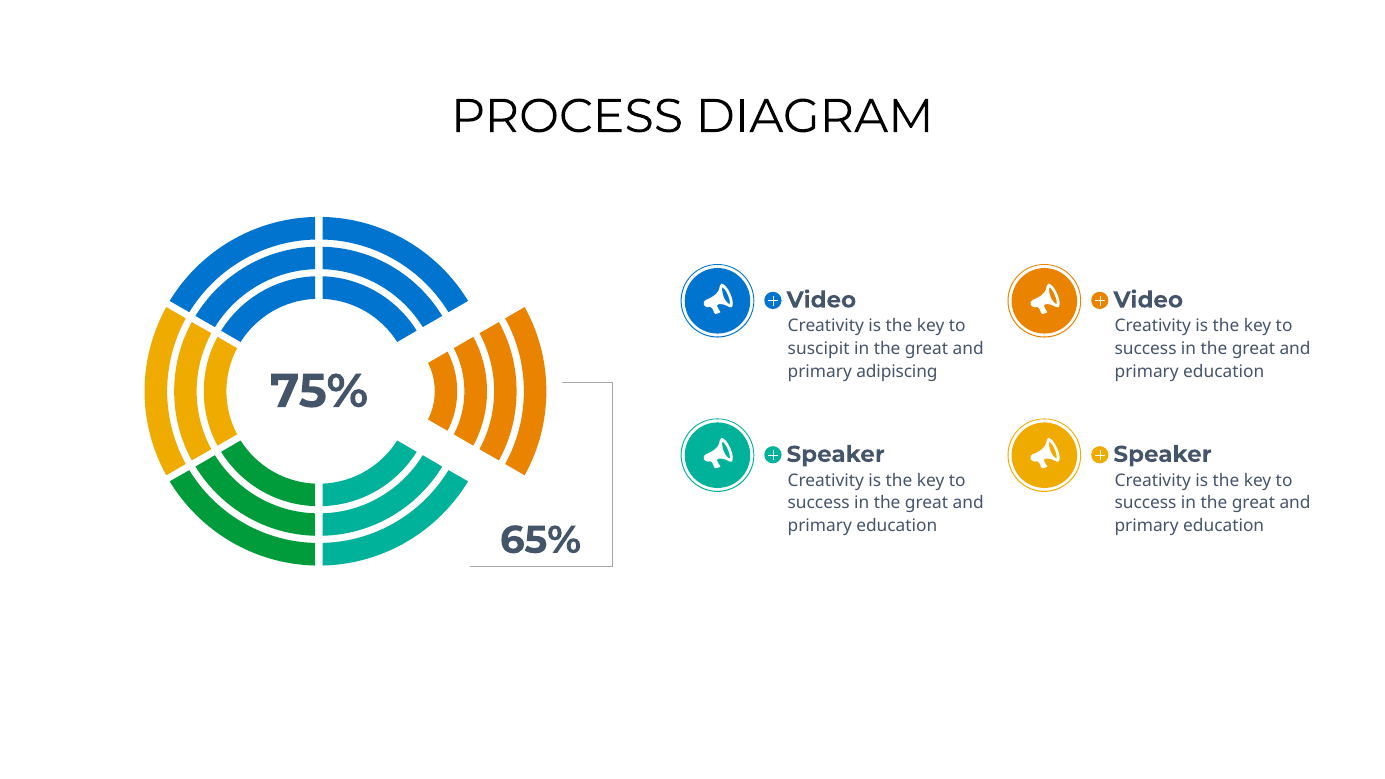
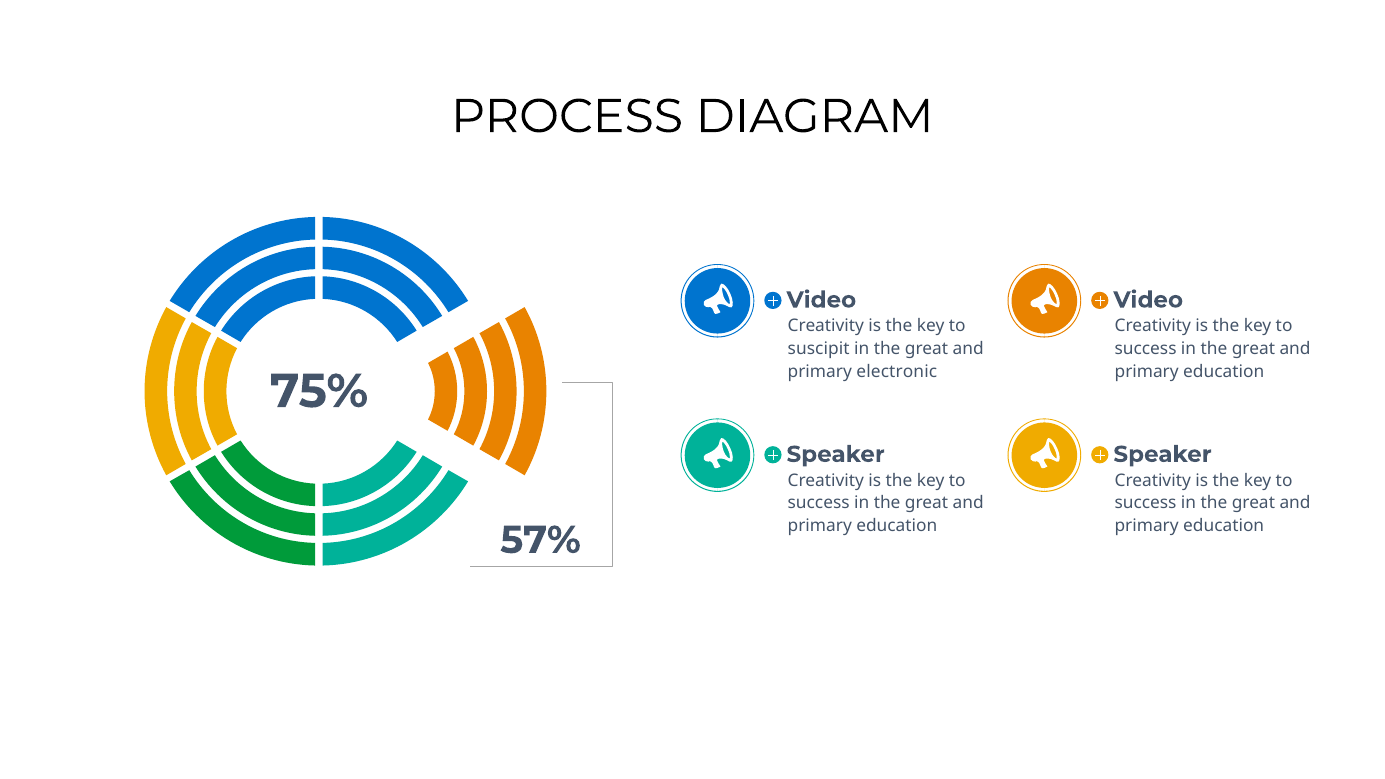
adipiscing: adipiscing -> electronic (897, 372)
65%: 65% -> 57% (541, 540)
